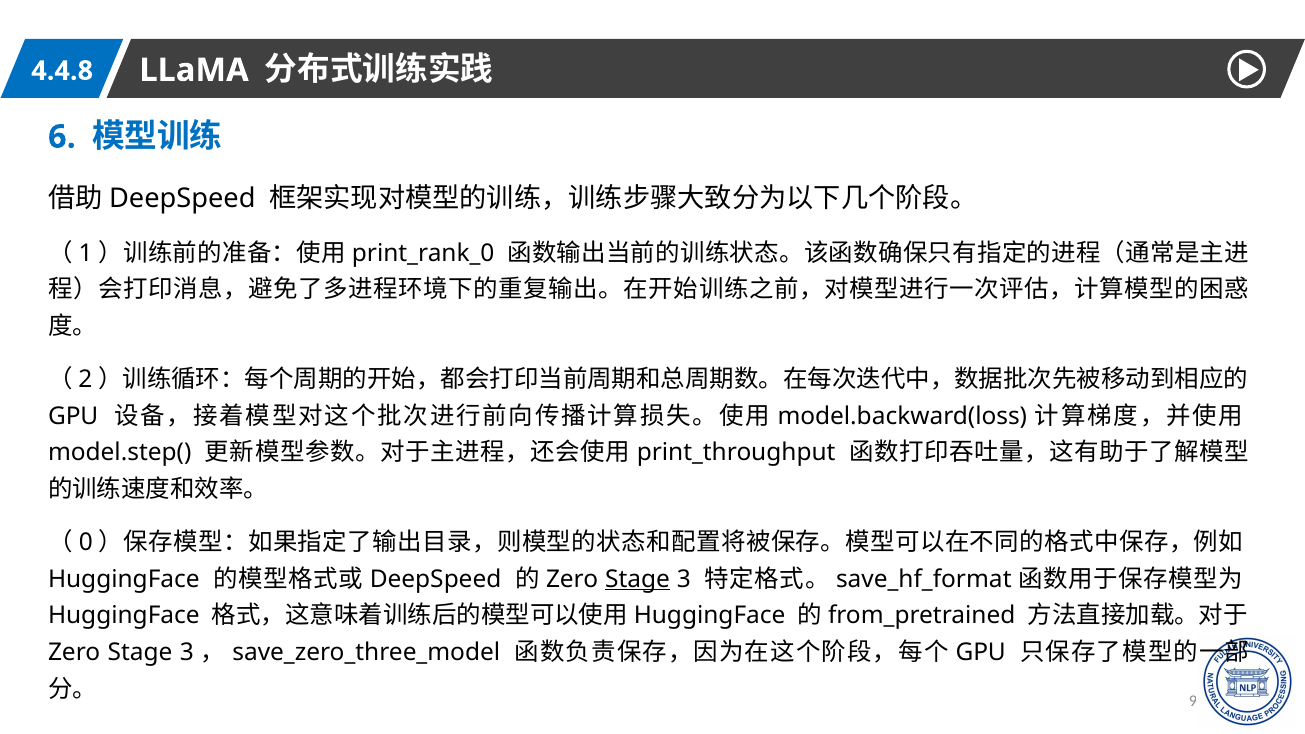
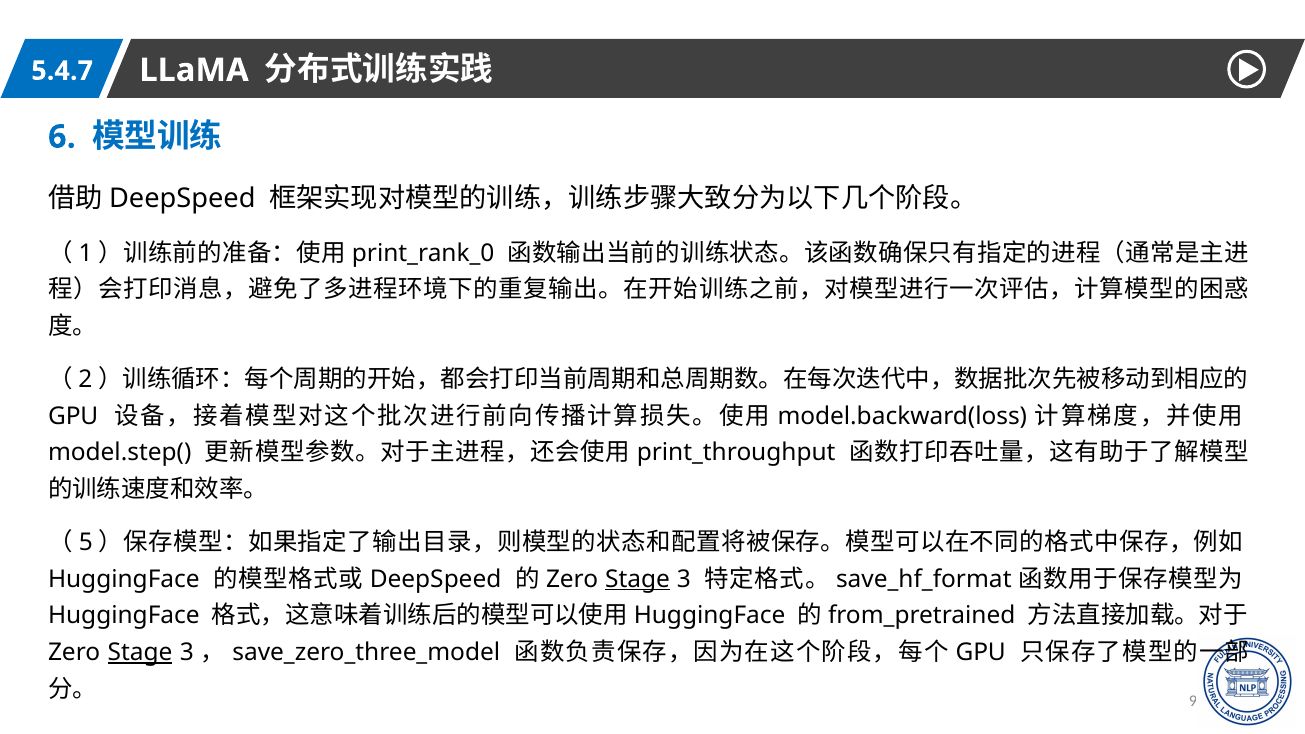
4.4.8: 4.4.8 -> 5.4.7 (62, 71)
0: 0 -> 5 (86, 542)
Stage underline: none -> present (140, 652)
